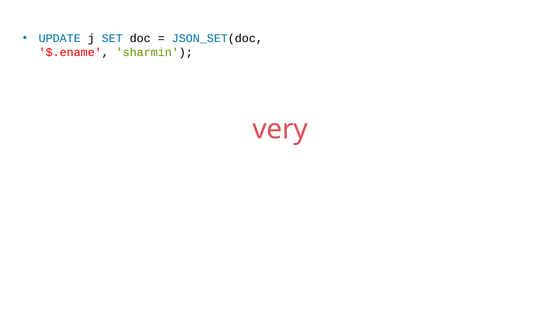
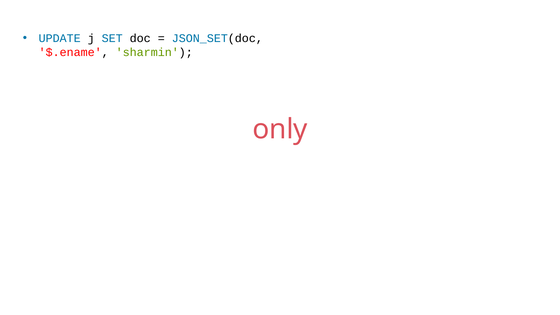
very: very -> only (280, 129)
